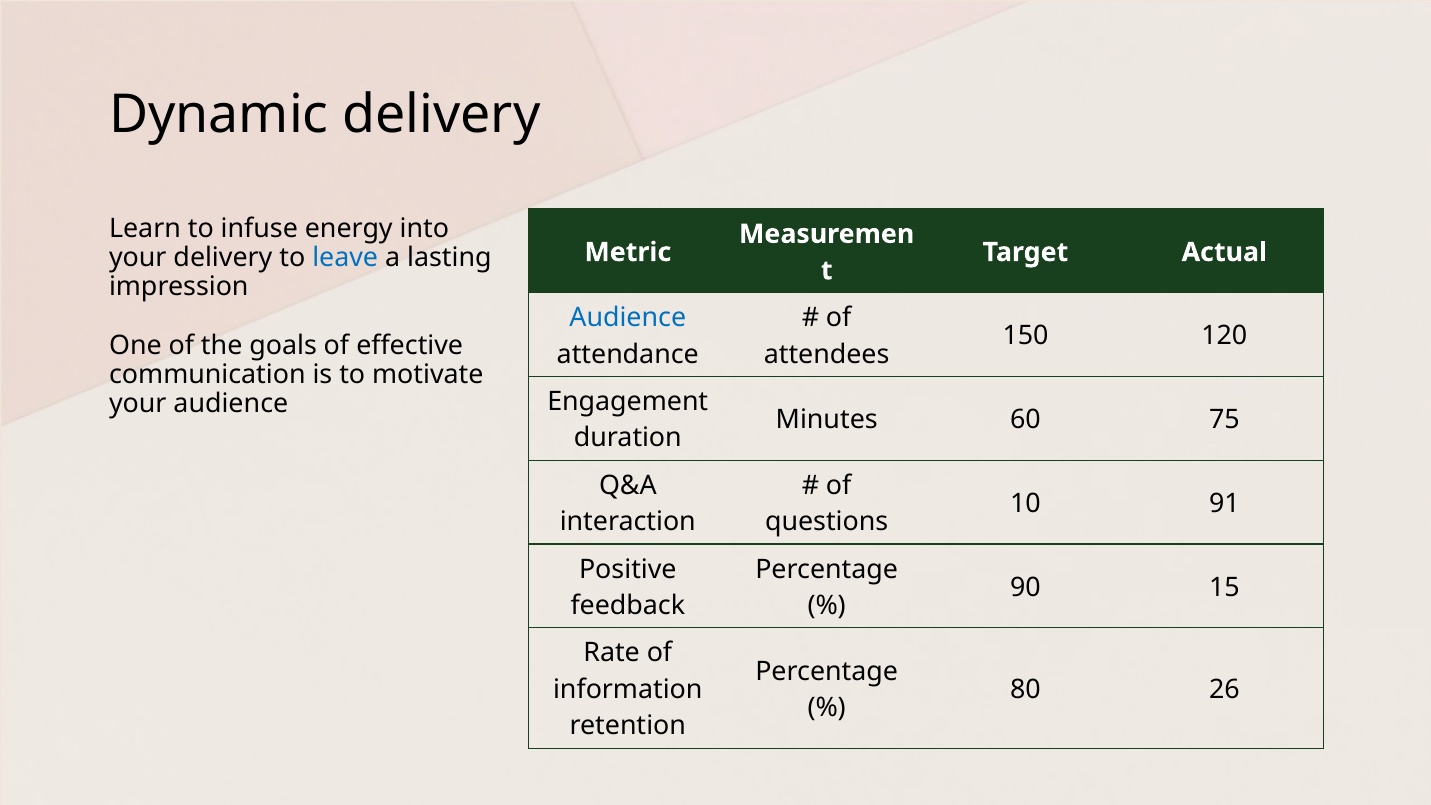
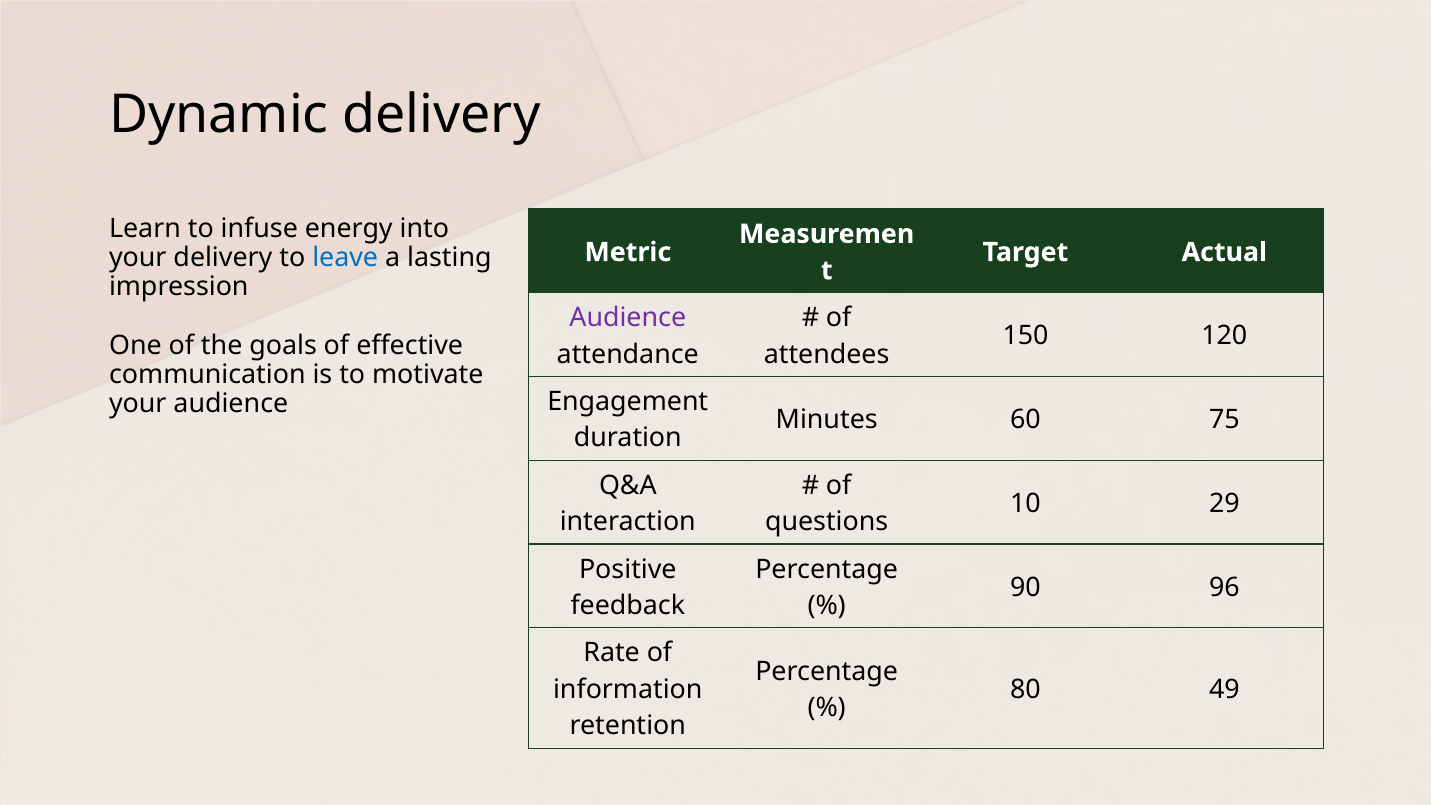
Audience colour: blue -> purple (628, 318)
91: 91 -> 29 (1224, 504)
15: 15 -> 96 (1224, 587)
26: 26 -> 49 (1224, 689)
